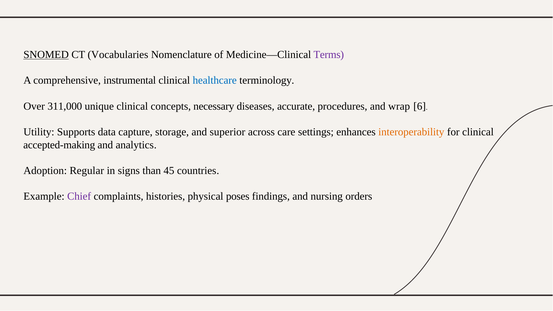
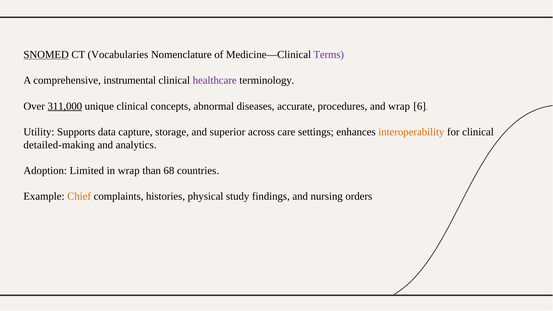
healthcare colour: blue -> purple (215, 80)
311,000 underline: none -> present (65, 106)
necessary: necessary -> abnormal (214, 106)
accepted-making: accepted-making -> detailed-making (59, 145)
Regular: Regular -> Limited (87, 171)
in signs: signs -> wrap (129, 171)
45: 45 -> 68 (169, 171)
Chief colour: purple -> orange (79, 197)
poses: poses -> study (238, 197)
